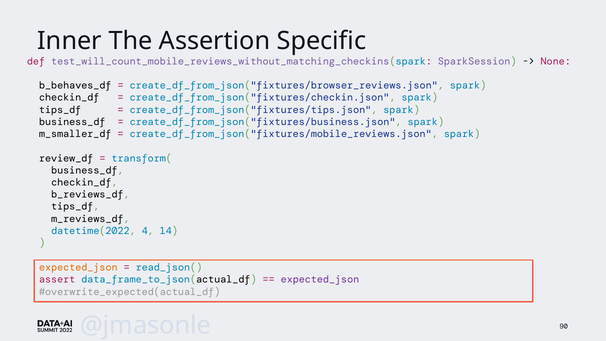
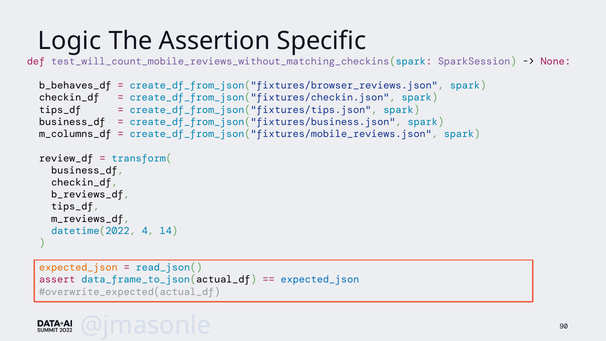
Inner: Inner -> Logic (69, 41)
m_smaller_df: m_smaller_df -> m_columns_df (75, 134)
expected_json colour: purple -> blue (320, 280)
